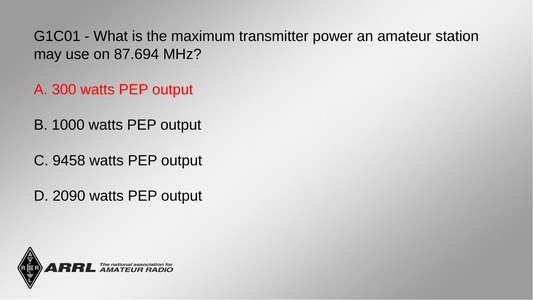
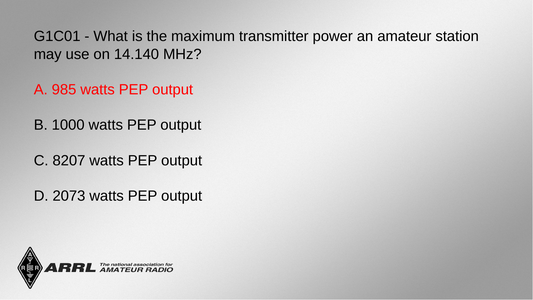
87.694: 87.694 -> 14.140 (136, 54)
300: 300 -> 985 (64, 90)
9458: 9458 -> 8207 (69, 160)
2090: 2090 -> 2073 (69, 196)
